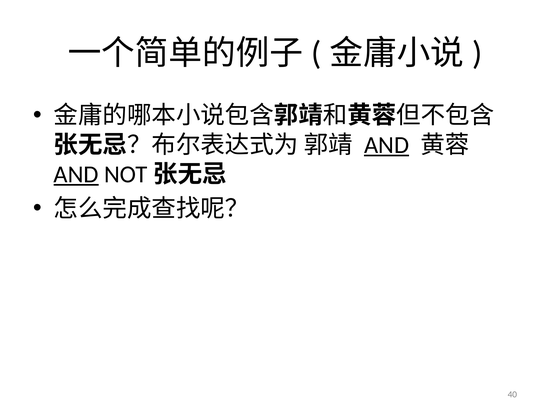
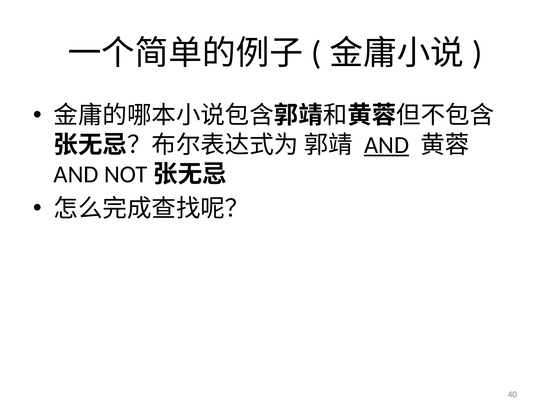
AND underline: present -> none (76, 174)
